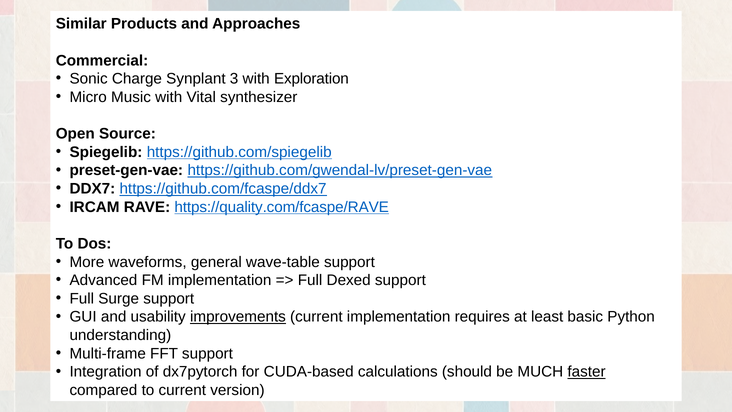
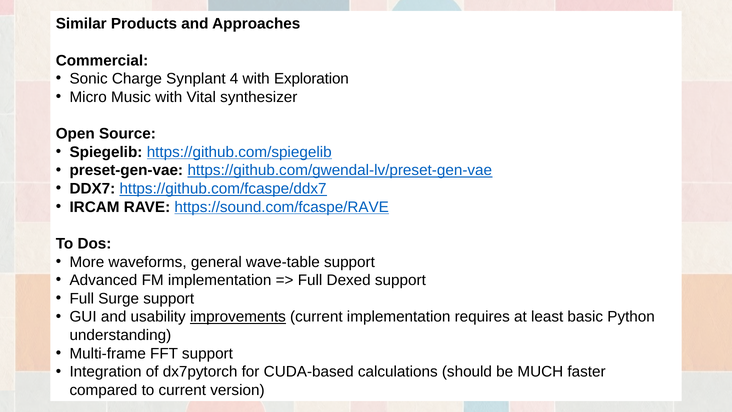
3: 3 -> 4 (234, 79)
https://quality.com/fcaspe/RAVE: https://quality.com/fcaspe/RAVE -> https://sound.com/fcaspe/RAVE (282, 207)
faster underline: present -> none (587, 372)
